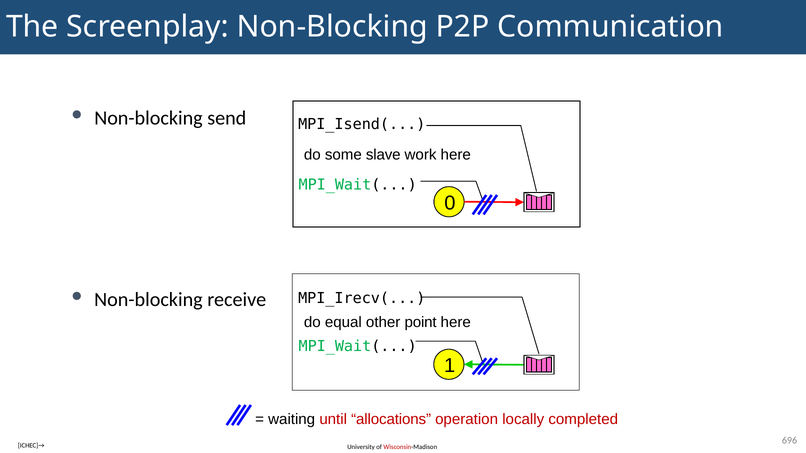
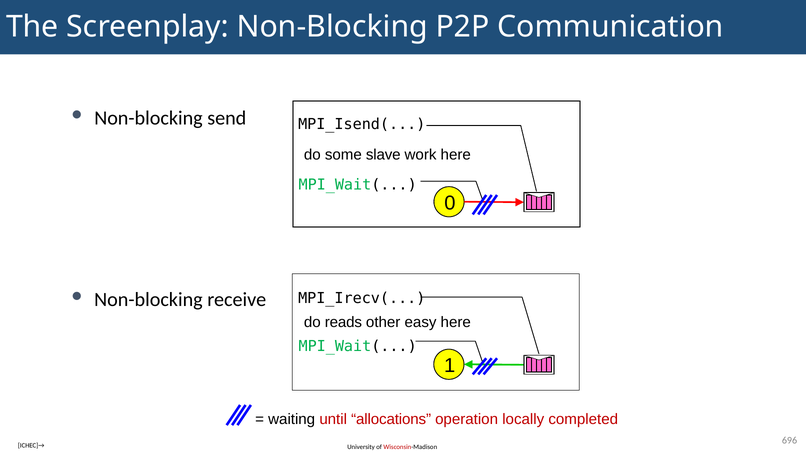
equal: equal -> reads (343, 322)
point: point -> easy (421, 322)
